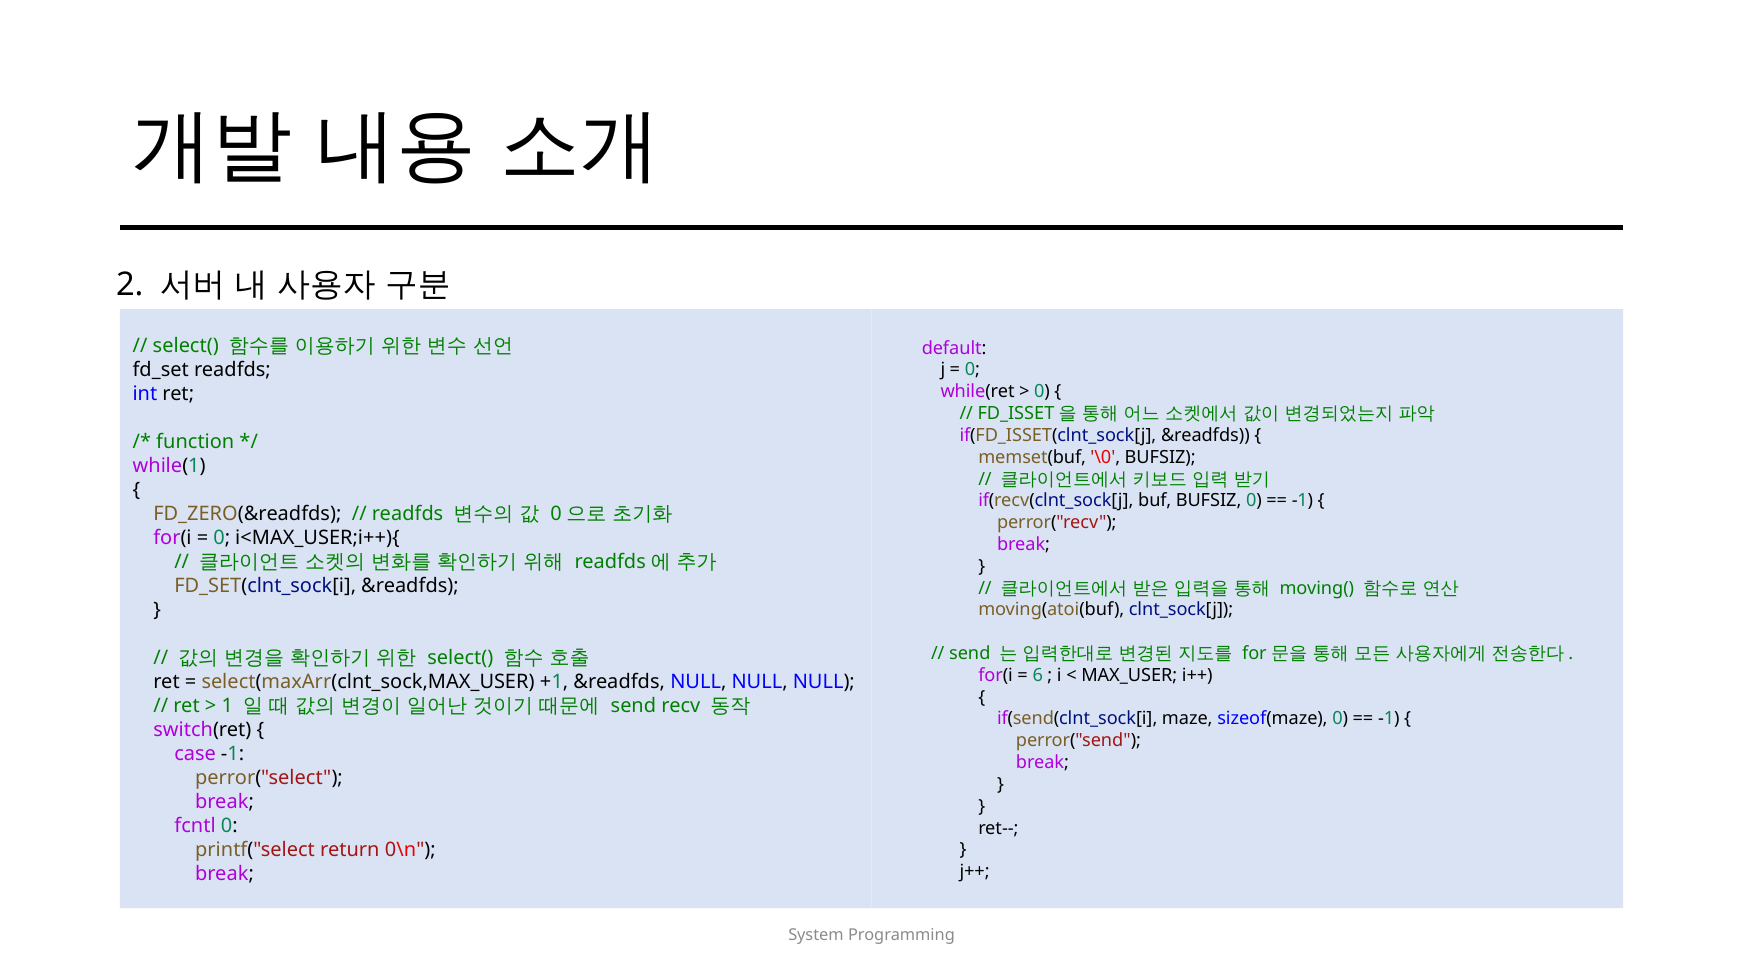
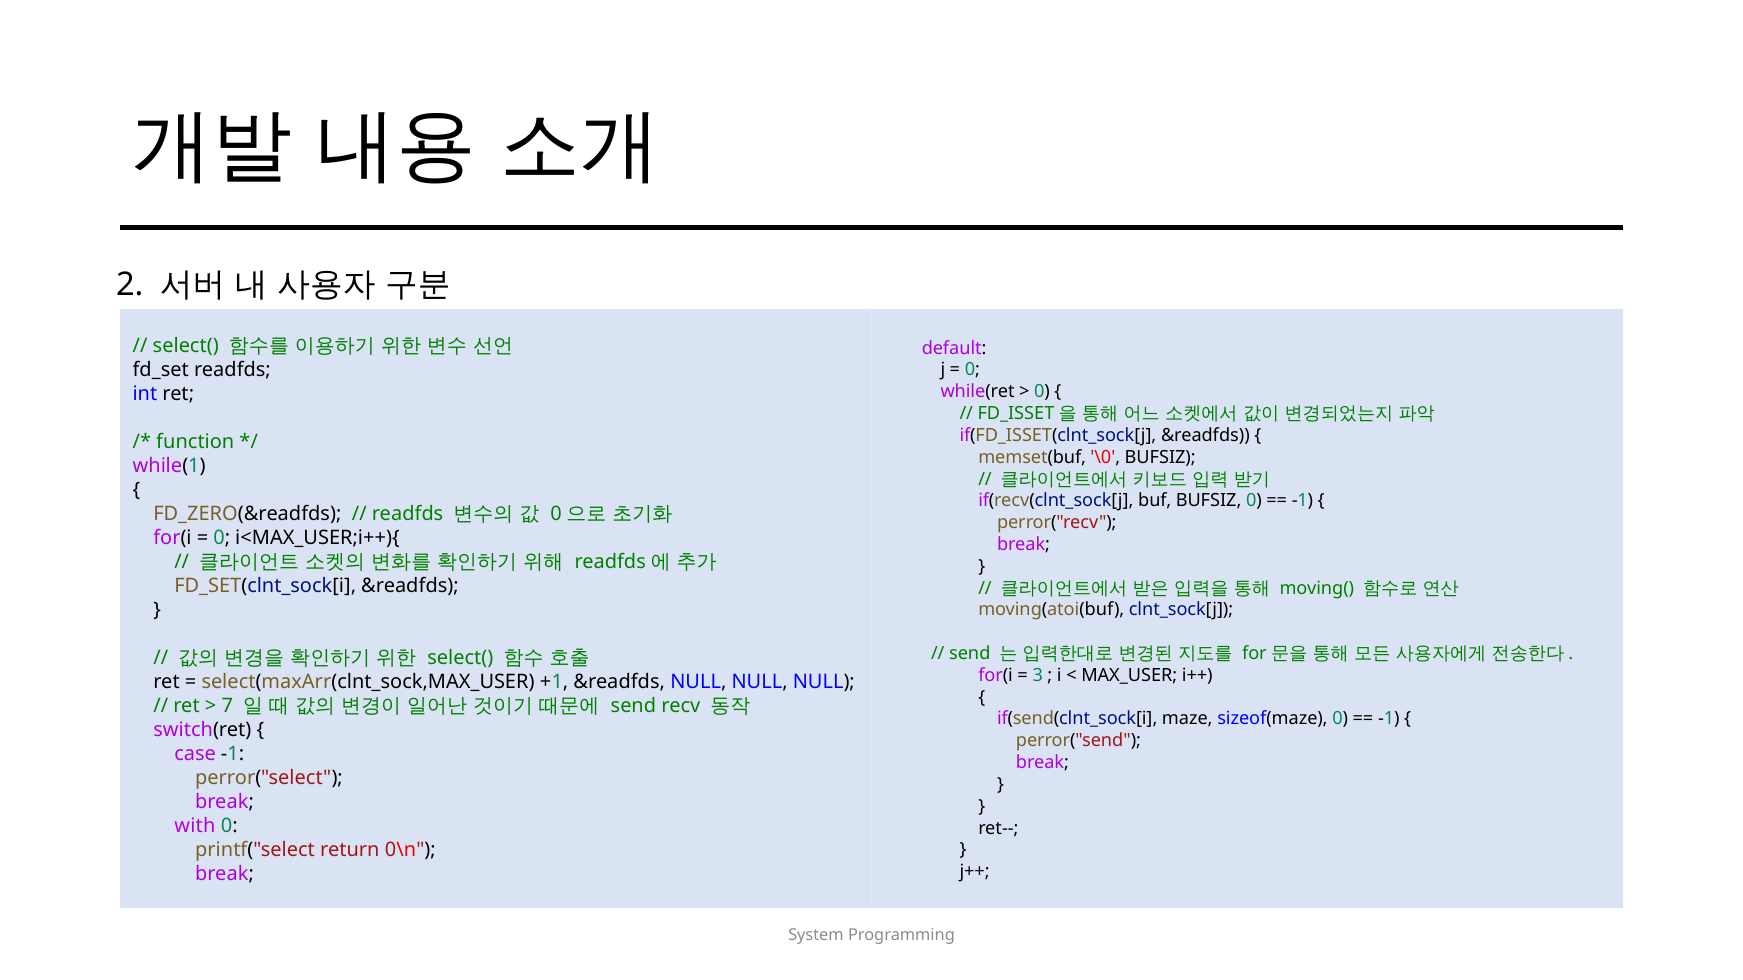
6: 6 -> 3 (1038, 676)
1: 1 -> 7 (227, 706)
fcntl: fcntl -> with (195, 826)
